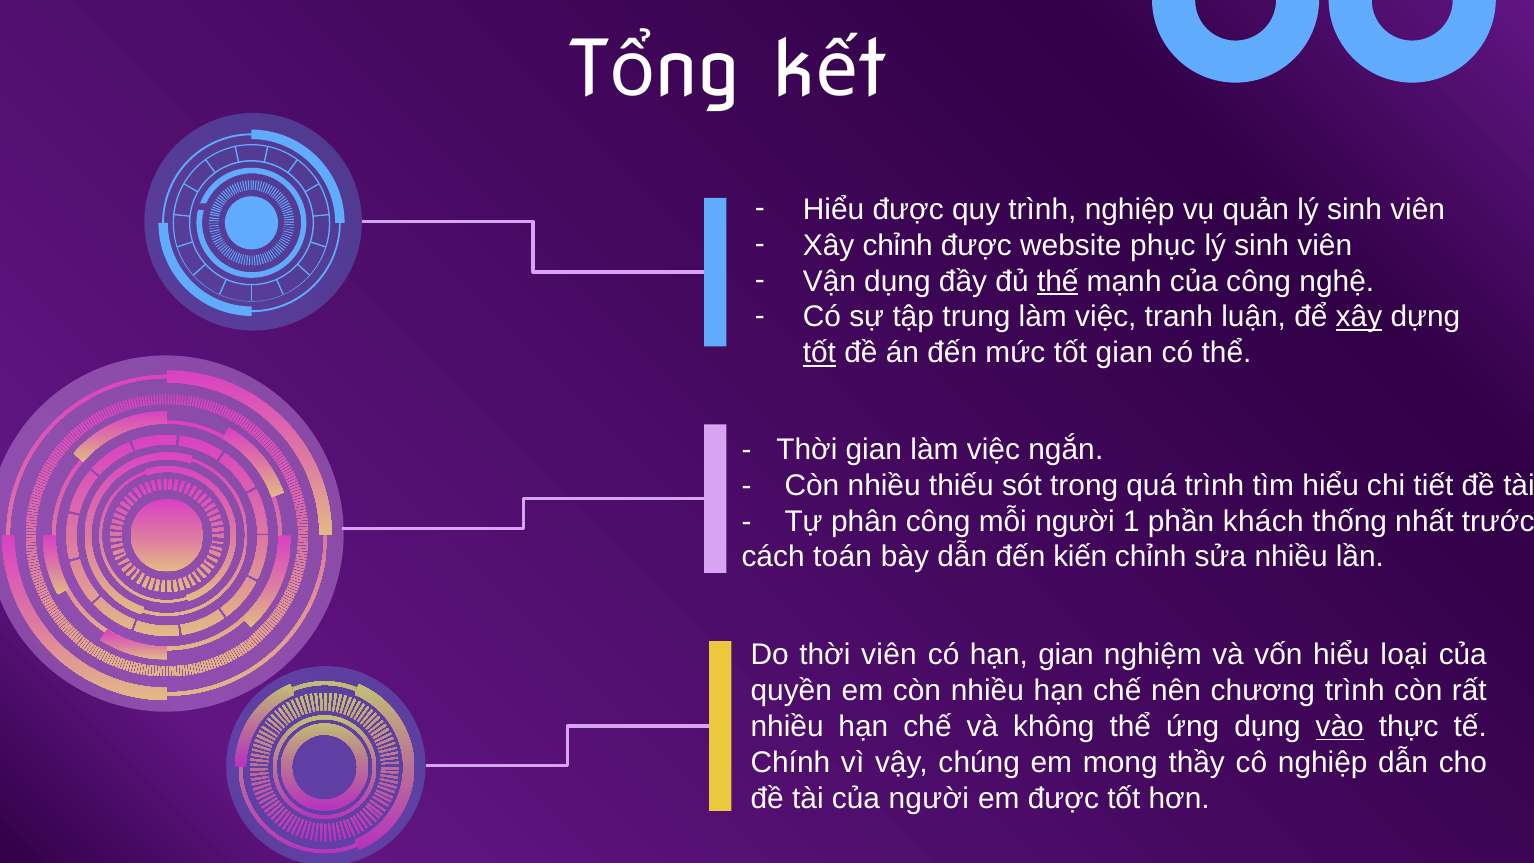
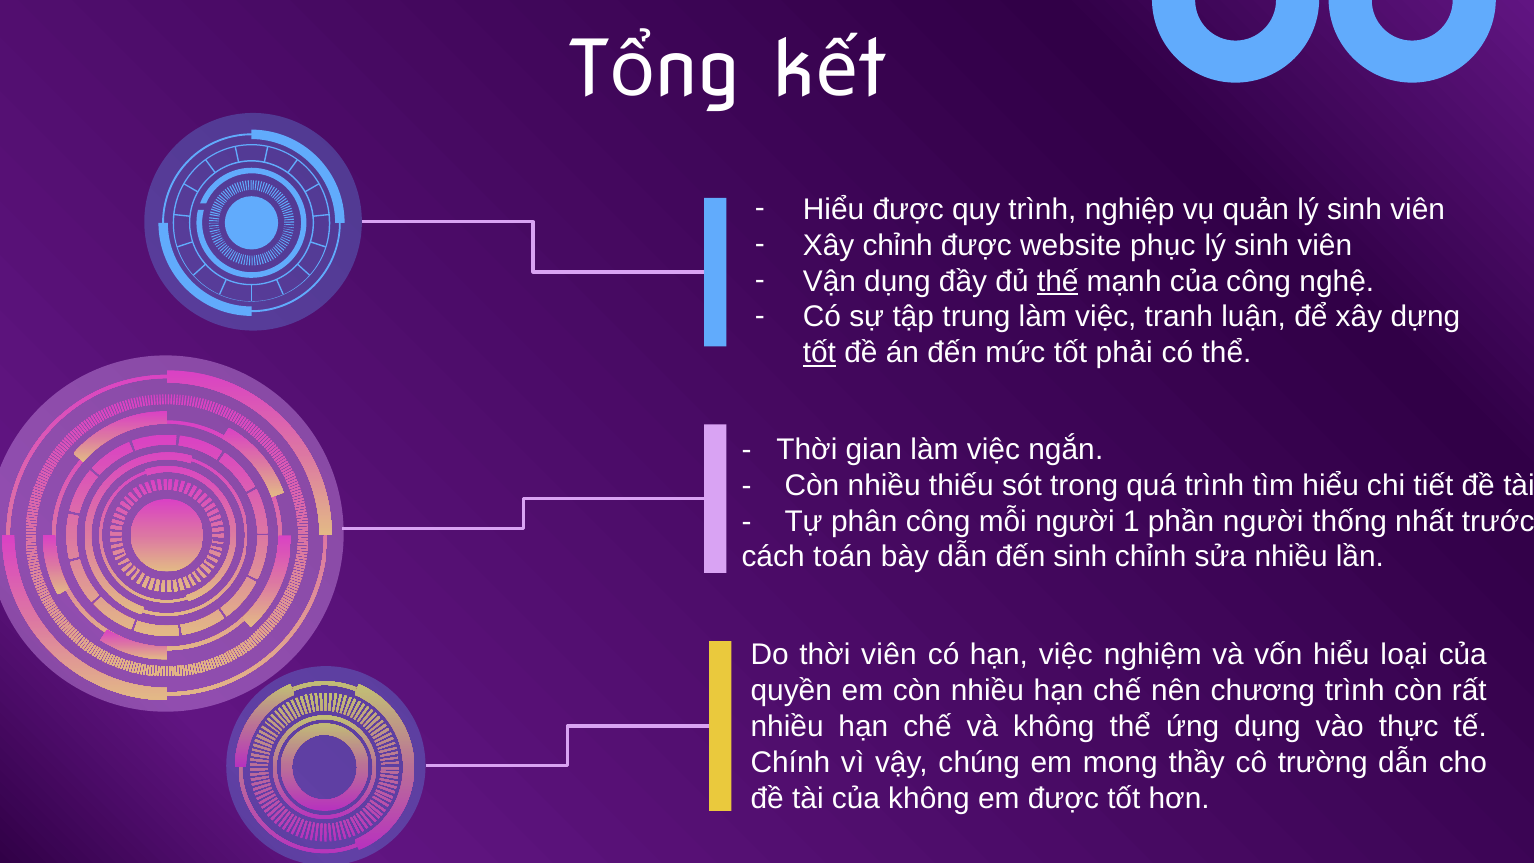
xây underline: present -> none (1359, 317)
tốt gian: gian -> phải (1124, 353)
phần khách: khách -> người (1263, 521)
đến kiến: kiến -> sinh (1080, 557)
hạn gian: gian -> việc (1066, 655)
vào underline: present -> none (1340, 727)
cô nghiệp: nghiệp -> trường (1323, 762)
của người: người -> không (929, 798)
